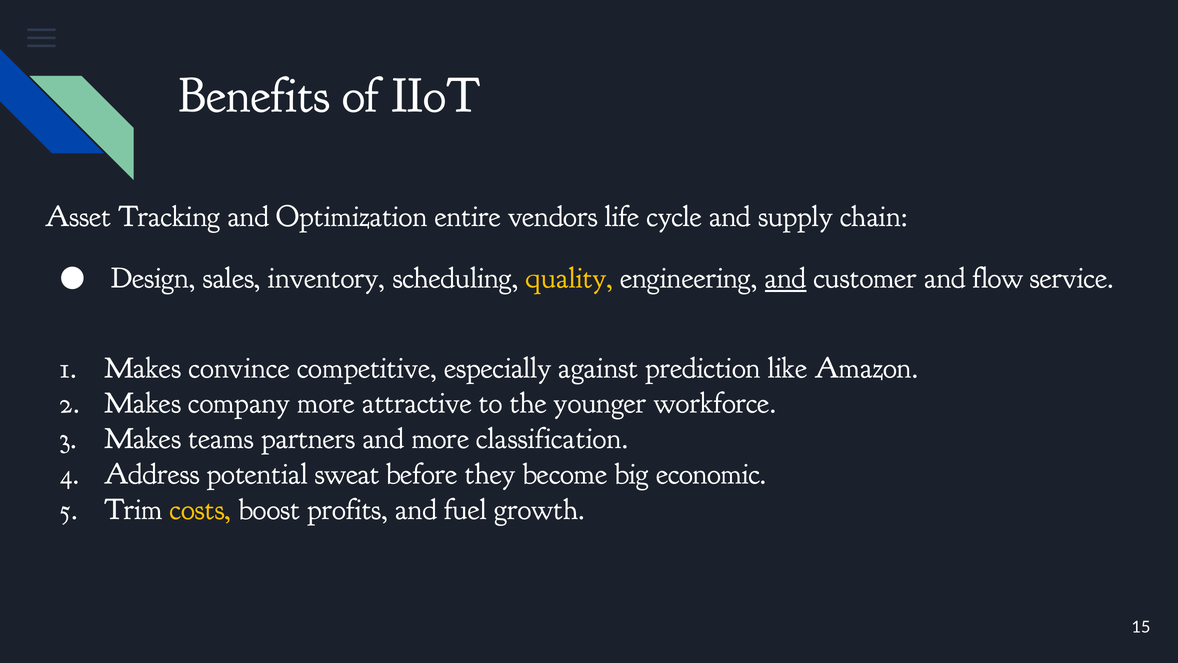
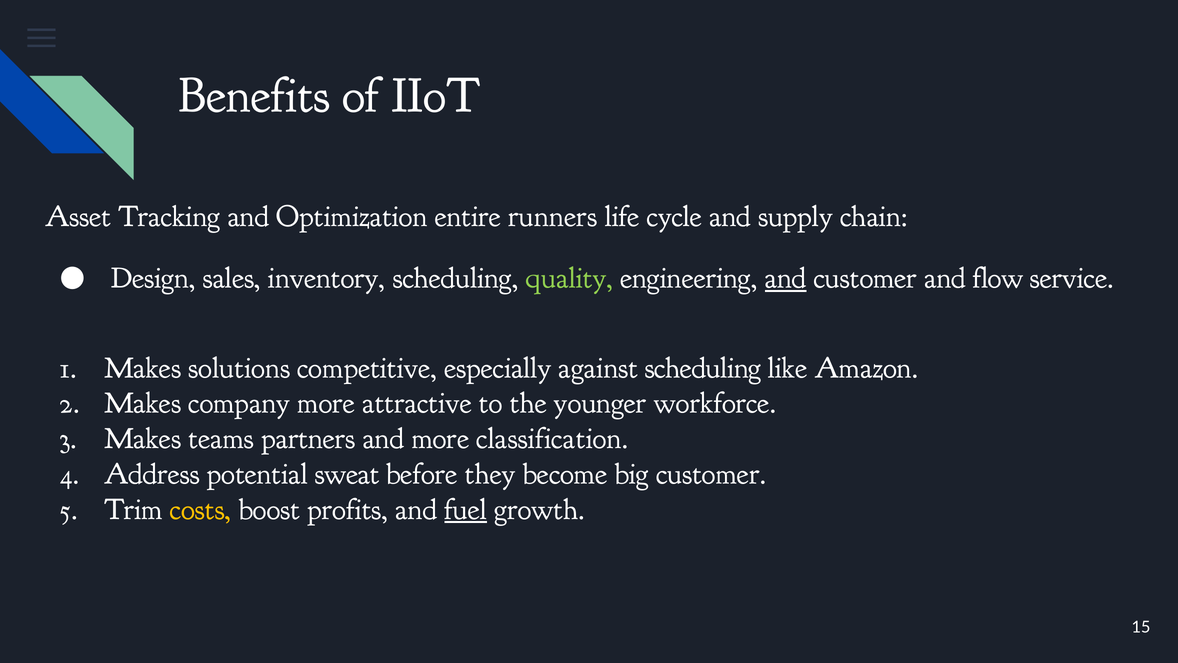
vendors: vendors -> runners (553, 217)
quality colour: yellow -> light green (569, 278)
convince: convince -> solutions (239, 368)
against prediction: prediction -> scheduling (703, 368)
big economic: economic -> customer (711, 474)
fuel underline: none -> present (466, 509)
